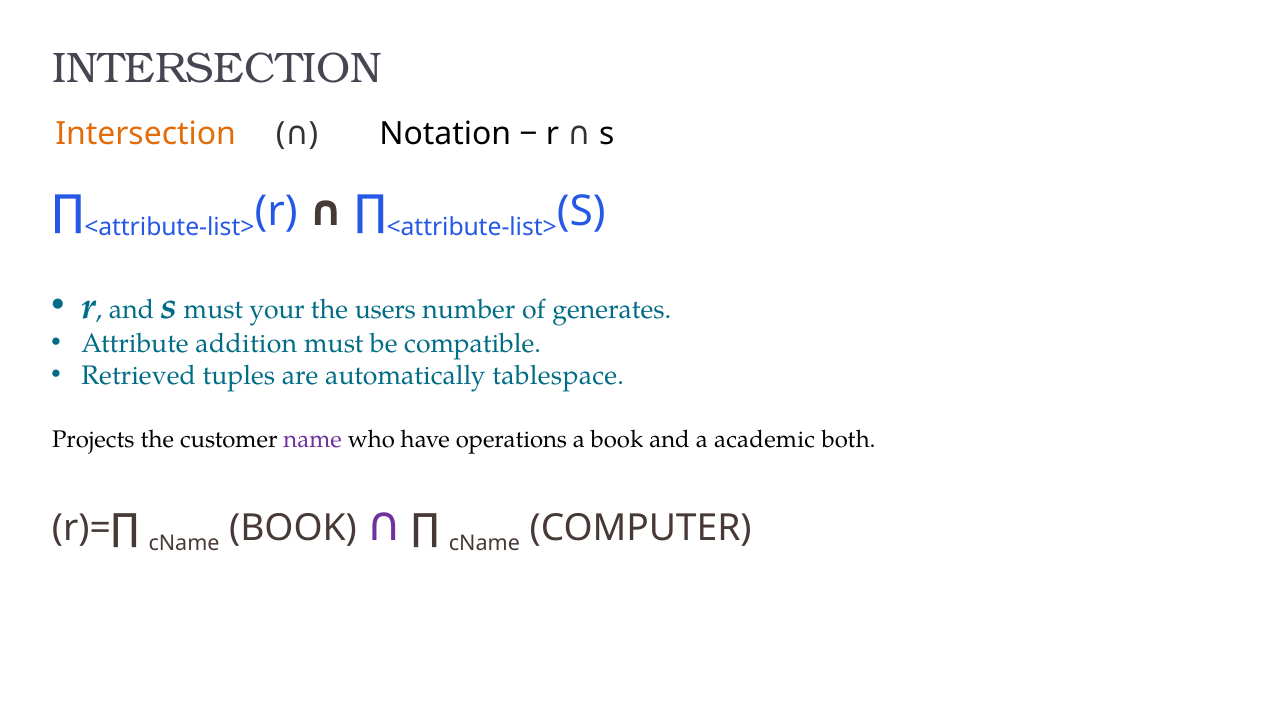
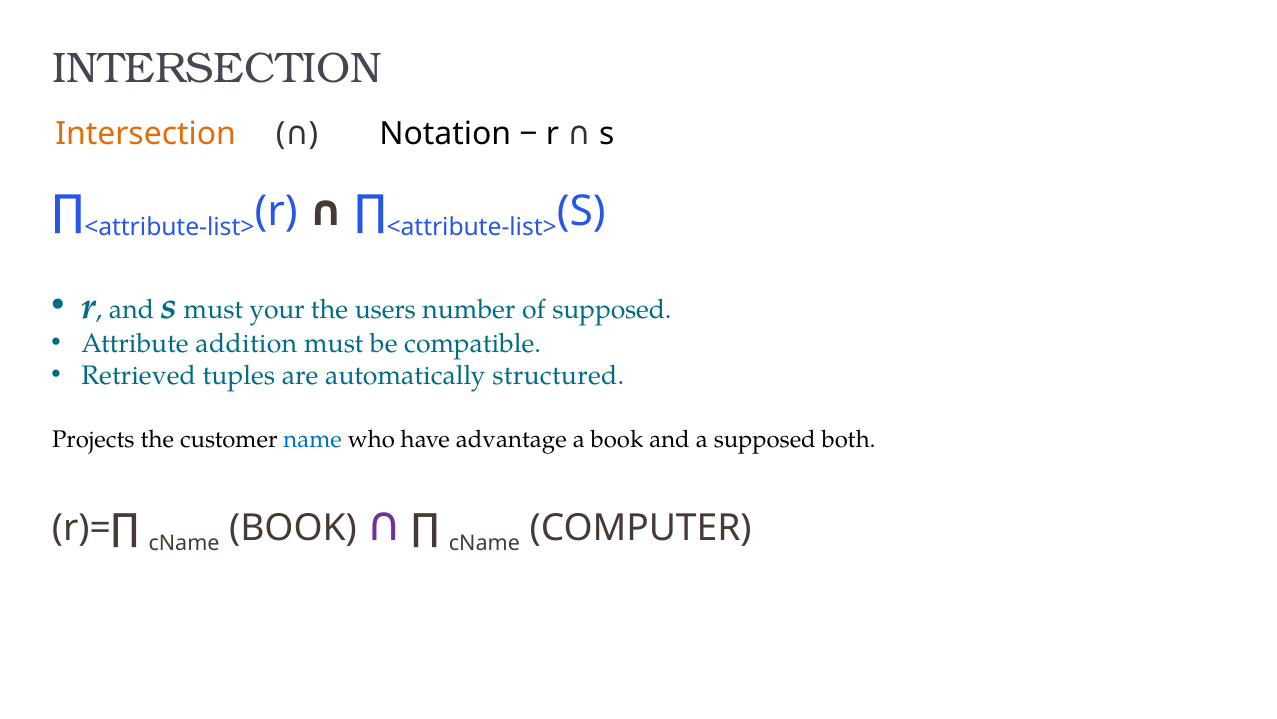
of generates: generates -> supposed (612, 309)
tablespace: tablespace -> structured (558, 375)
name colour: purple -> blue (313, 439)
operations: operations -> advantage (511, 439)
a academic: academic -> supposed (765, 439)
